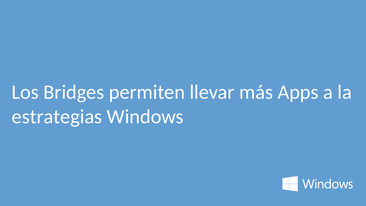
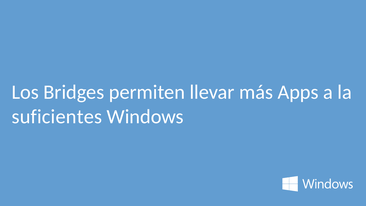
estrategias: estrategias -> suficientes (57, 117)
